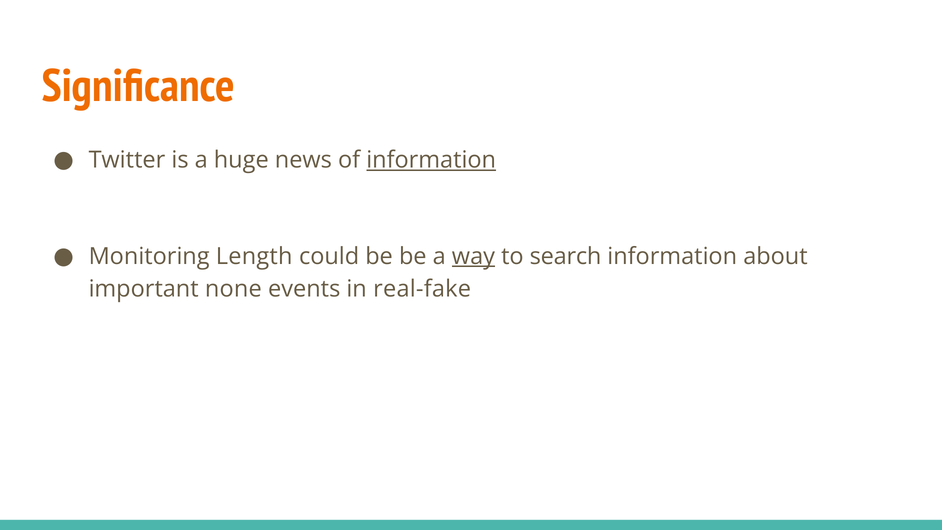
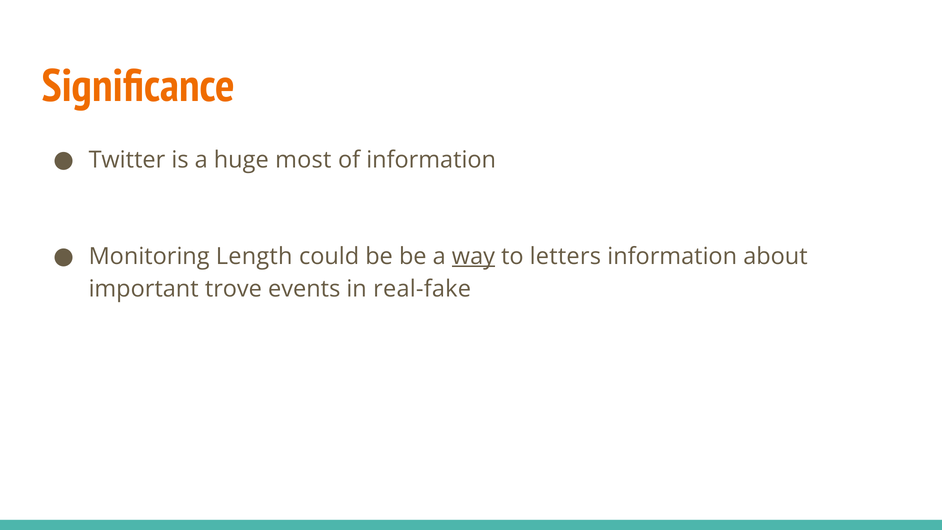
news: news -> most (303, 160)
information underline: present -> none (431, 160)
search: search -> letters (565, 256)
none: none -> trove (233, 289)
